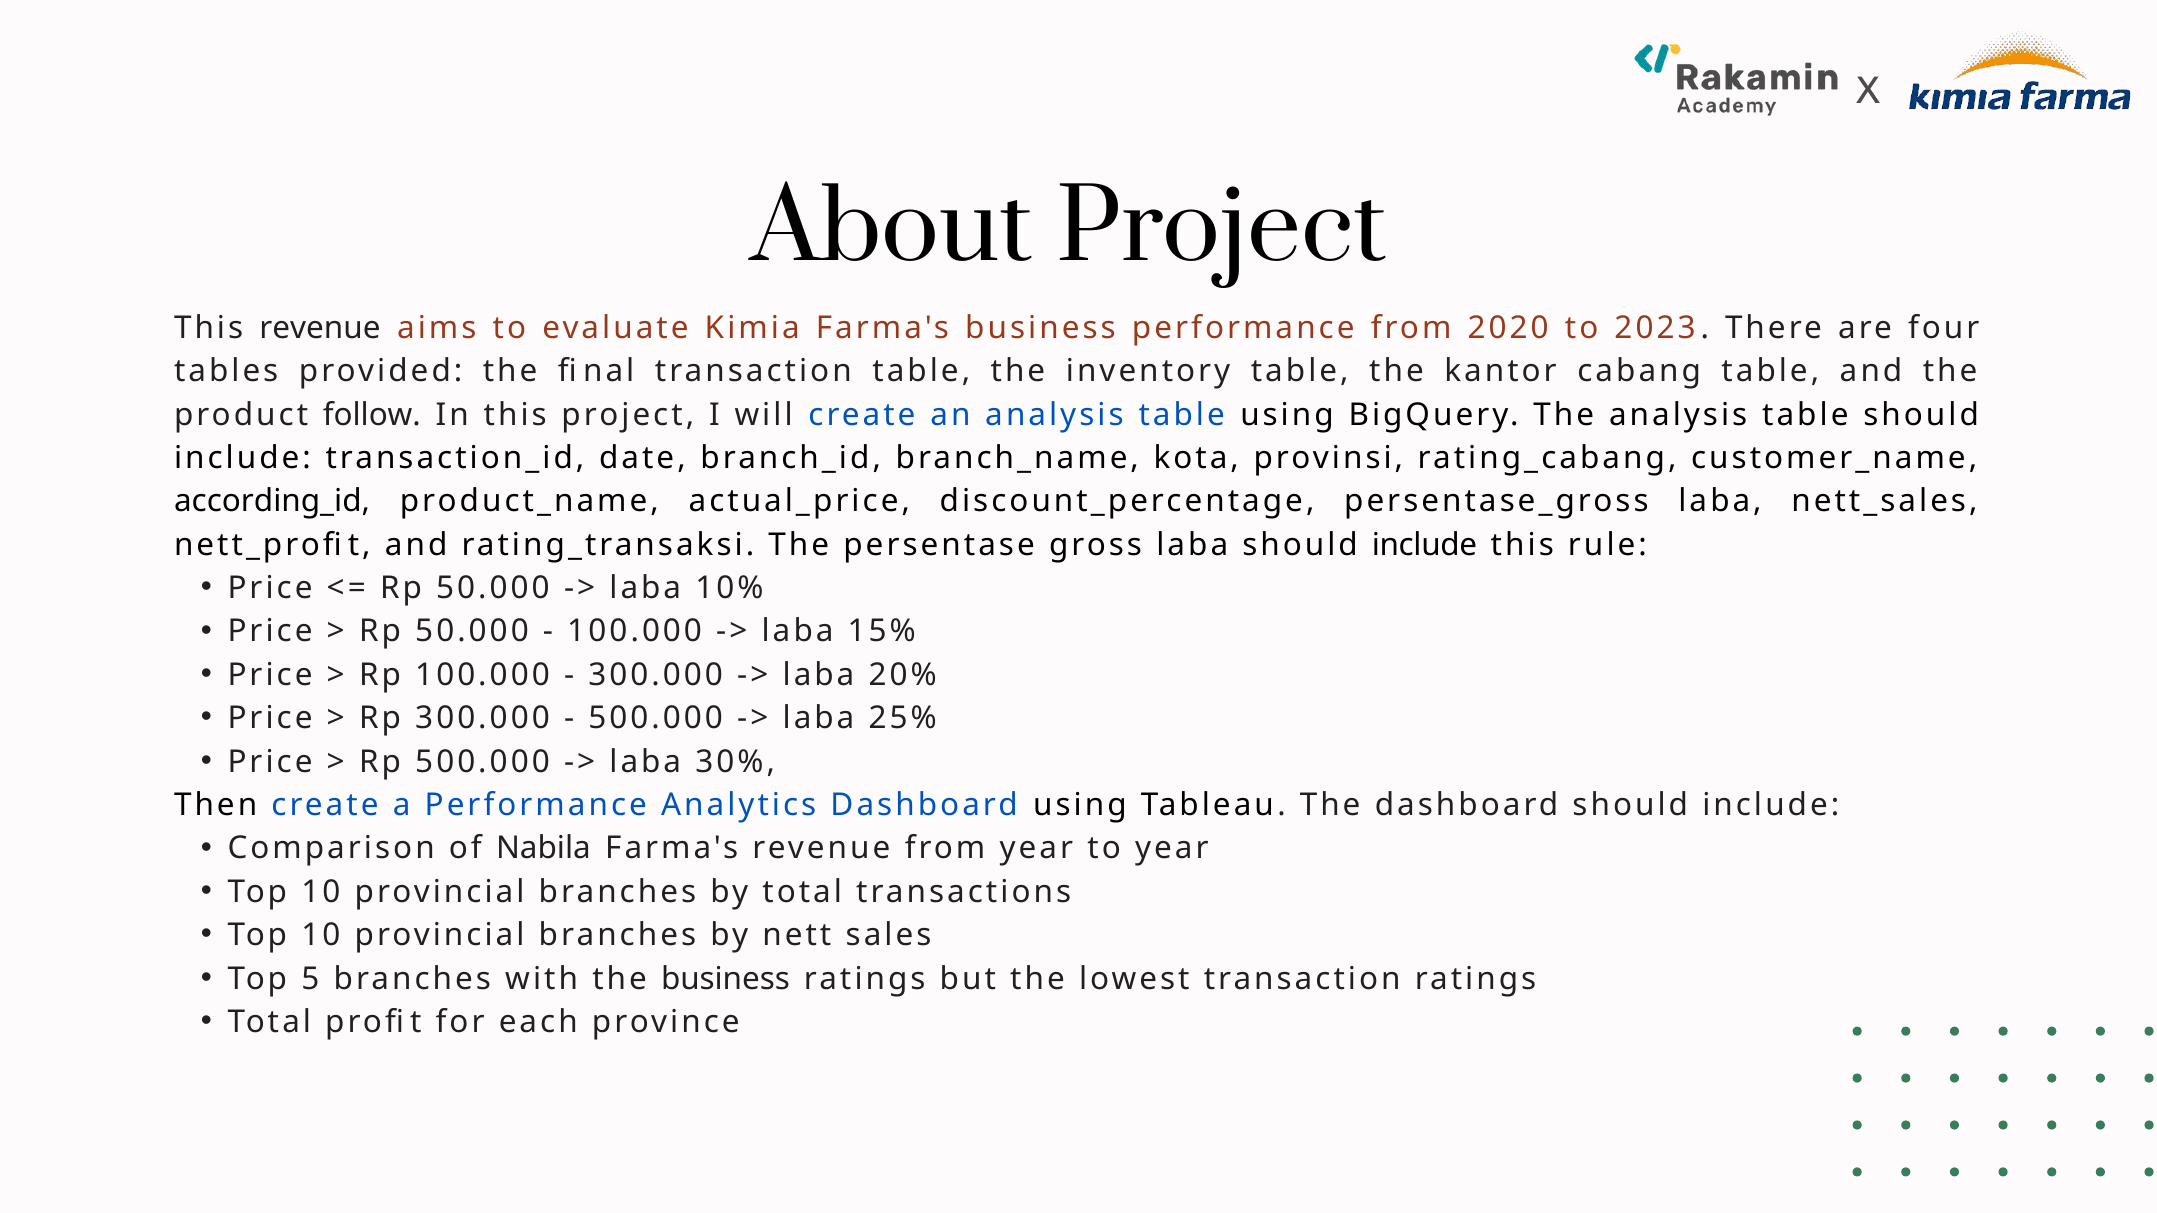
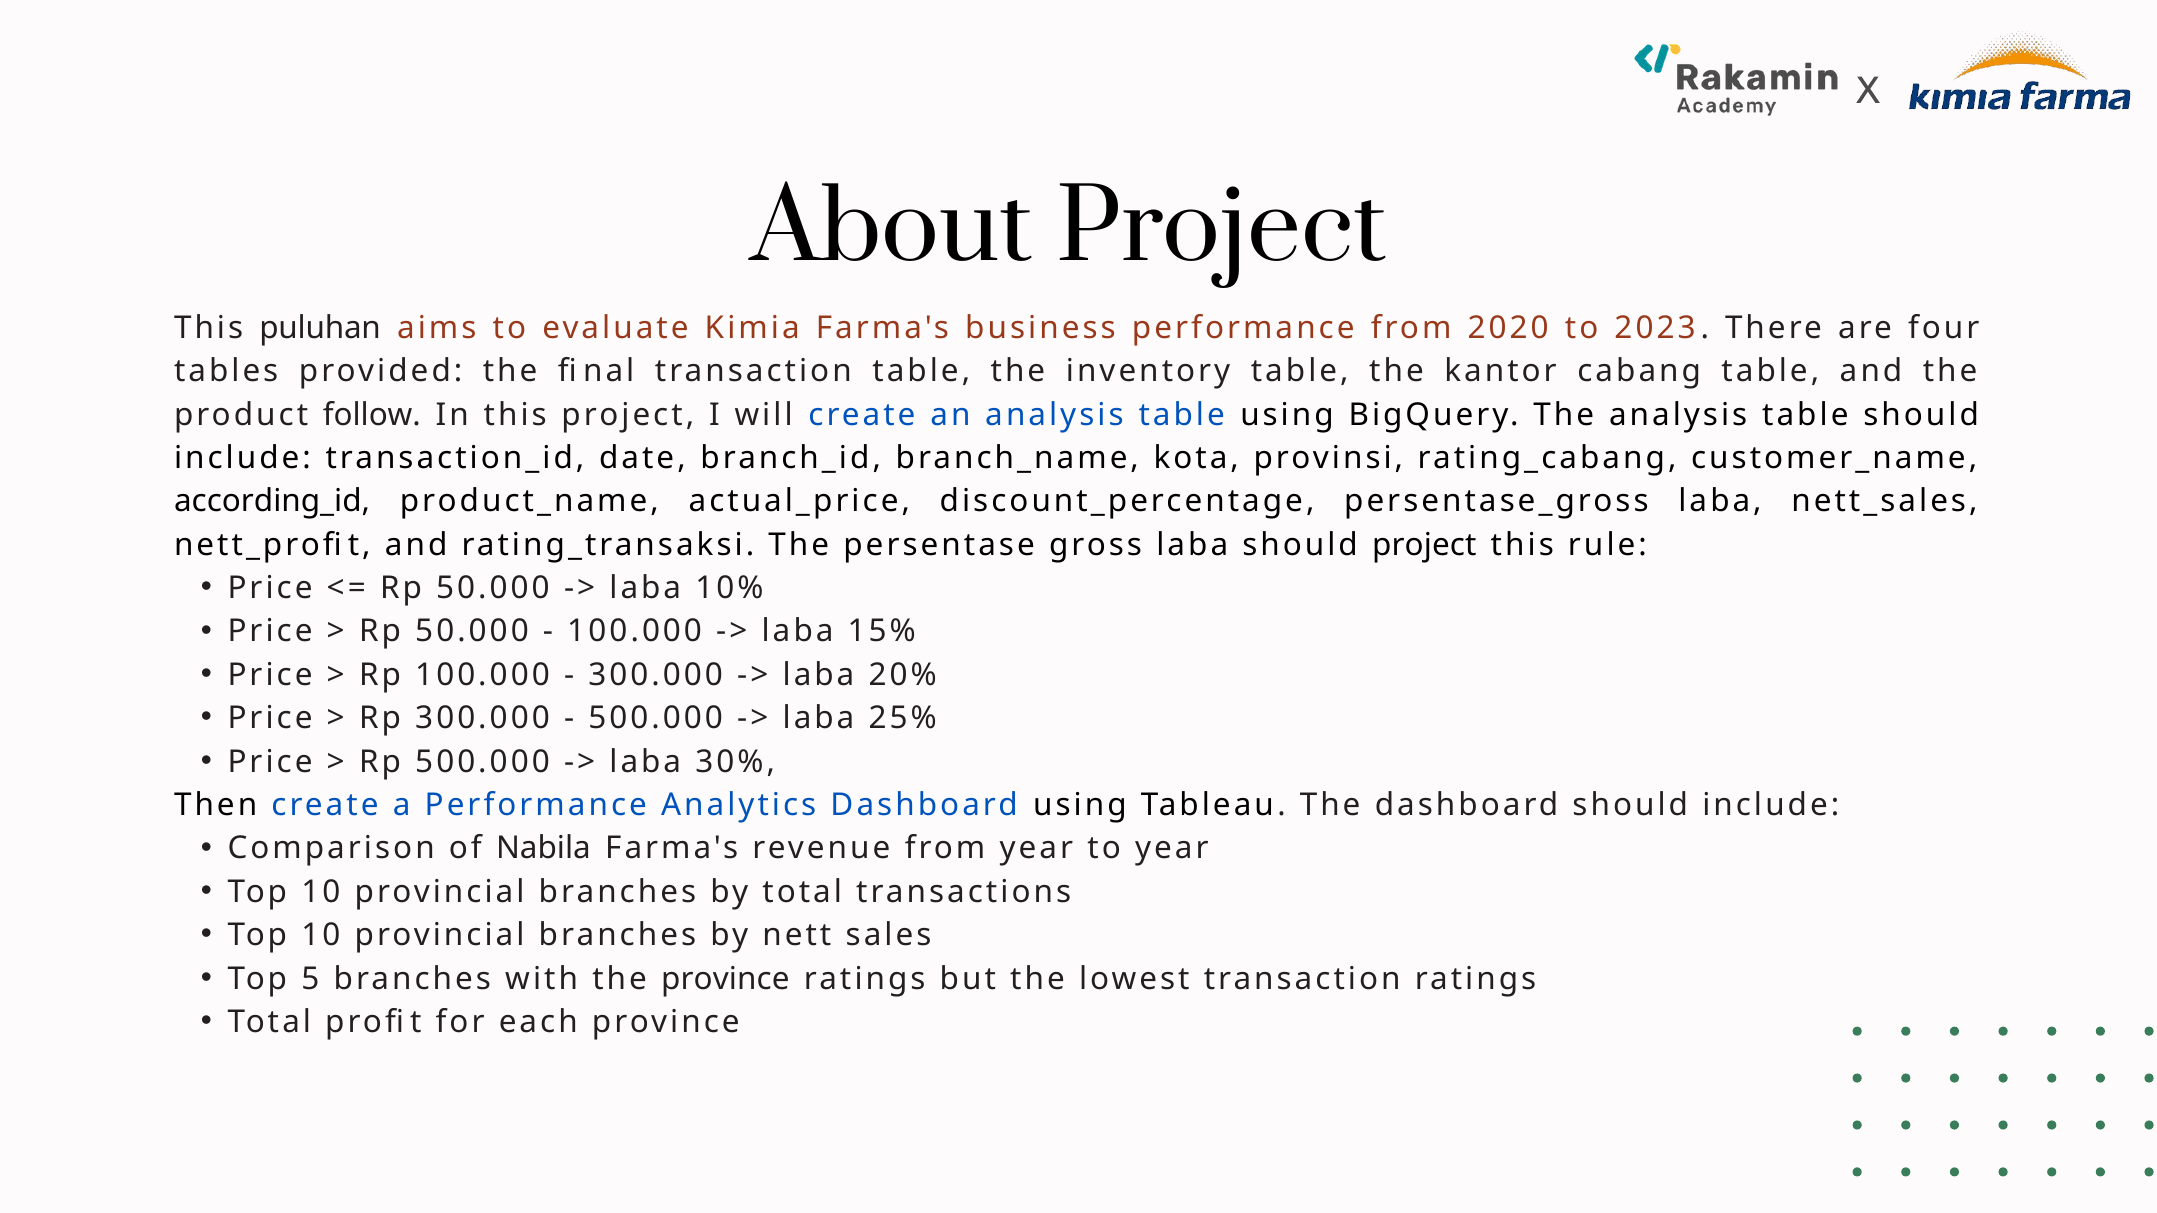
This revenue: revenue -> puluhan (320, 328)
laba should include: include -> project (1424, 545)
the business: business -> province (725, 979)
